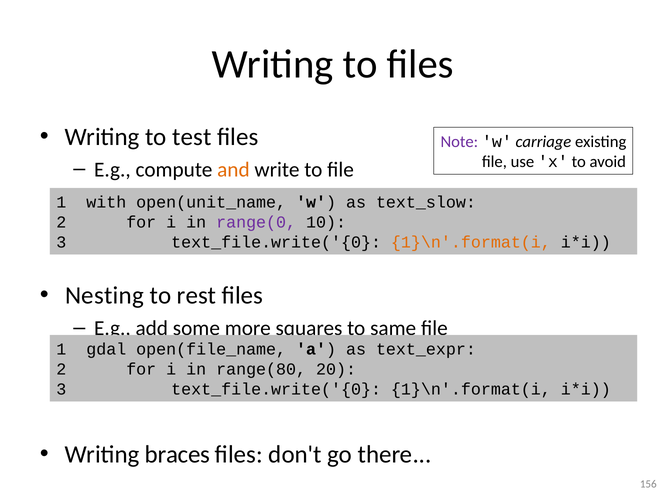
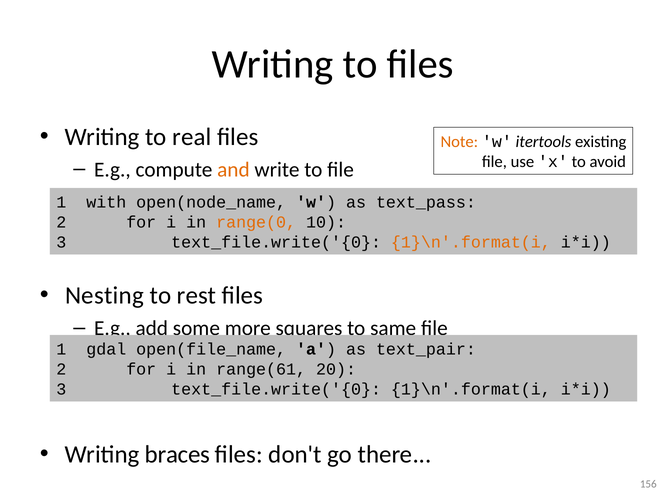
test: test -> real (192, 137)
Note colour: purple -> orange (459, 142)
carriage: carriage -> itertools (543, 142)
open(unit_name: open(unit_name -> open(node_name (211, 202)
text_slow: text_slow -> text_pass (426, 202)
range(0 colour: purple -> orange (256, 222)
text_expr: text_expr -> text_pair (426, 349)
range(80: range(80 -> range(61 (261, 369)
